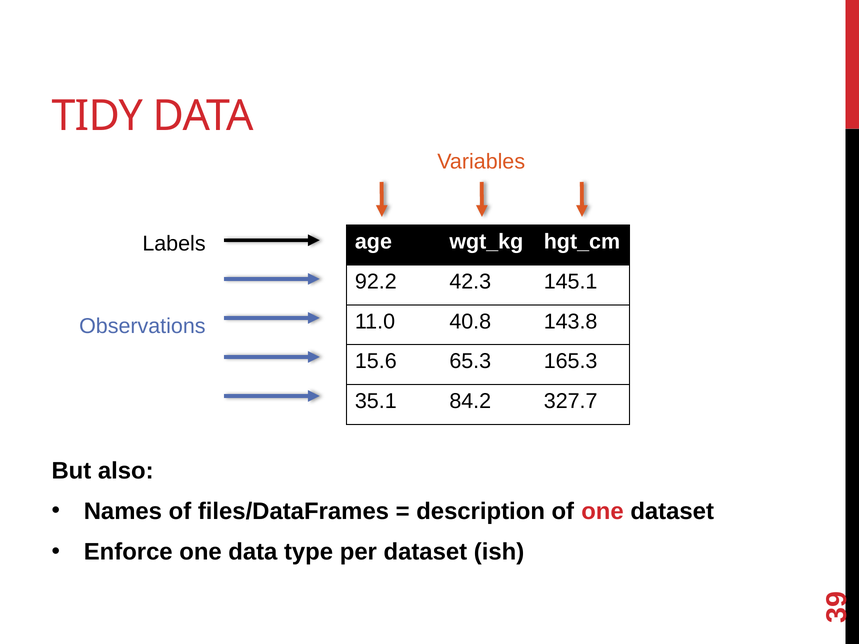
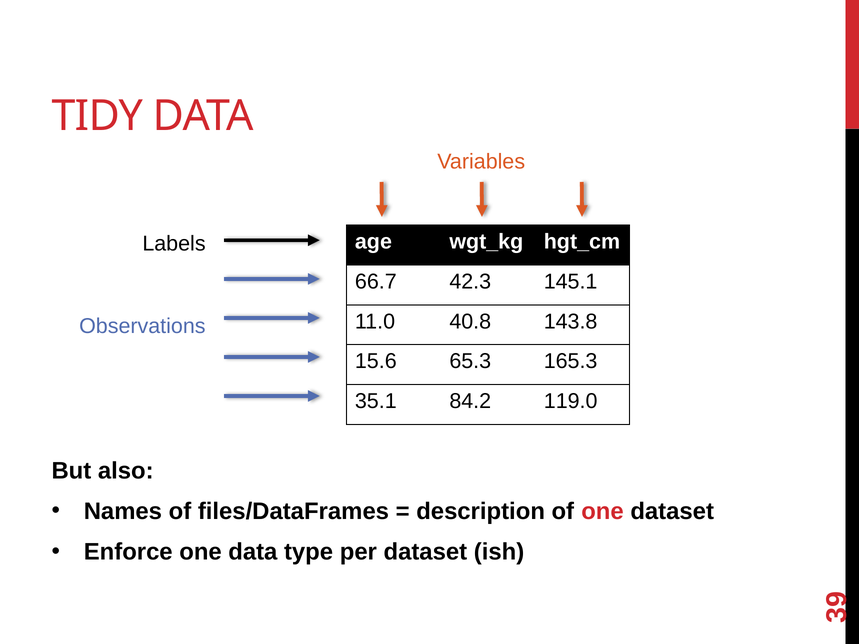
92.2: 92.2 -> 66.7 (376, 282)
327.7: 327.7 -> 119.0 (571, 401)
